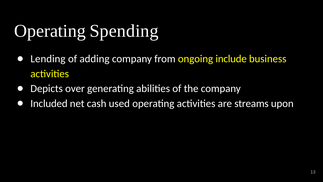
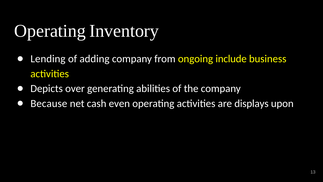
Spending: Spending -> Inventory (124, 31)
Included: Included -> Because (49, 103)
used: used -> even (119, 103)
streams: streams -> displays (251, 103)
